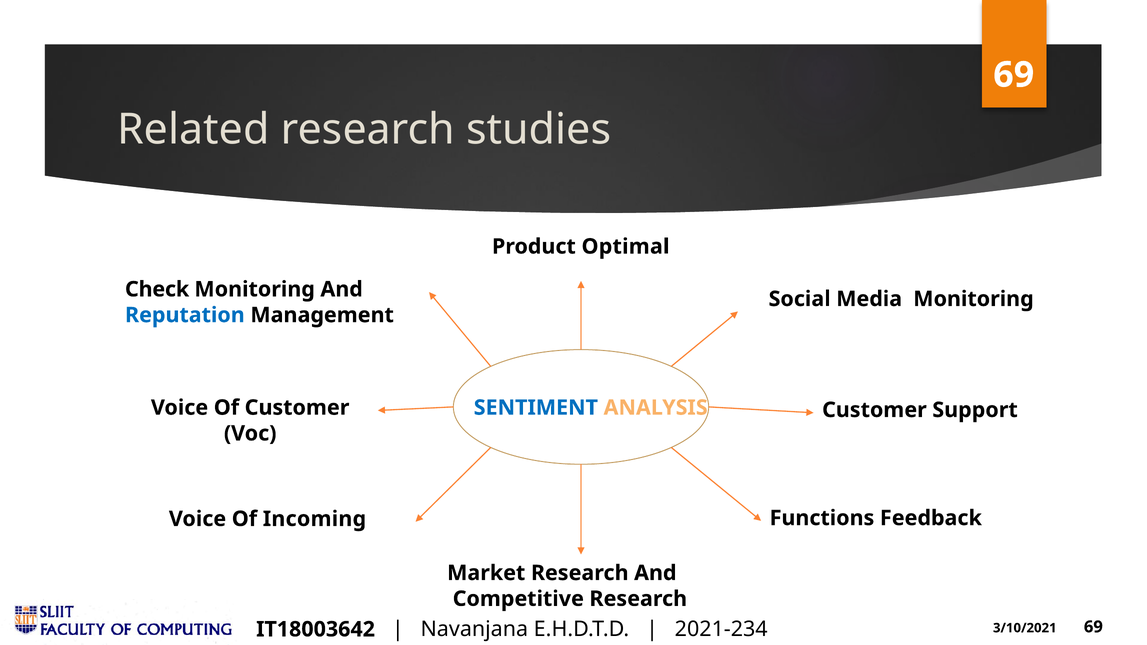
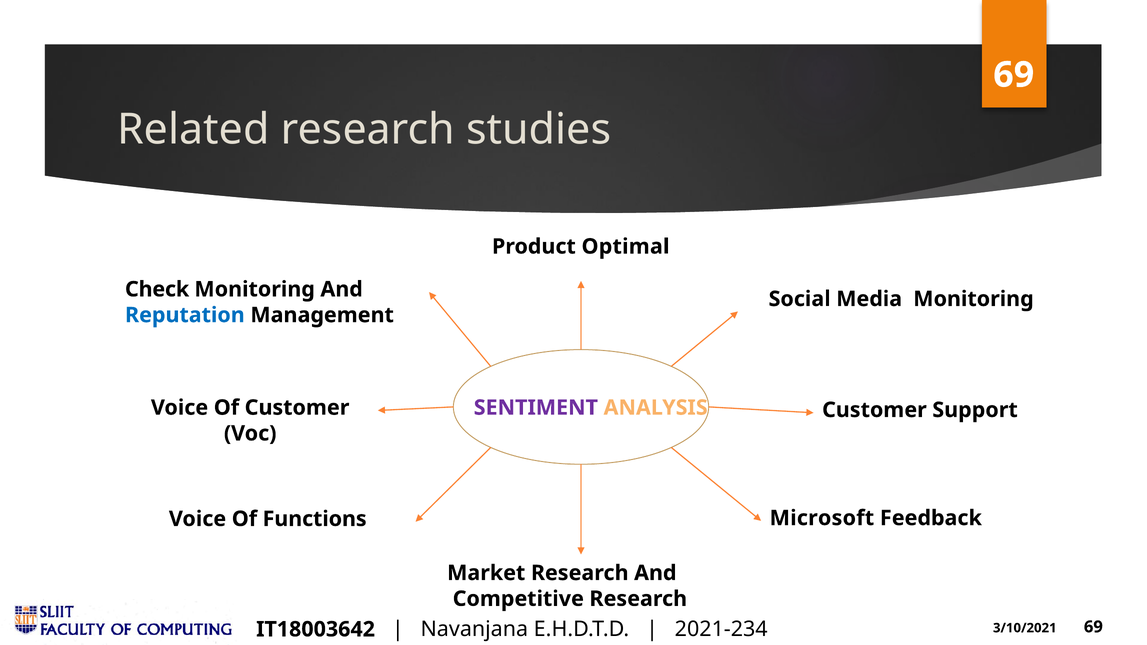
SENTIMENT colour: blue -> purple (536, 408)
Functions: Functions -> Microsoft (822, 518)
Incoming: Incoming -> Functions (315, 519)
